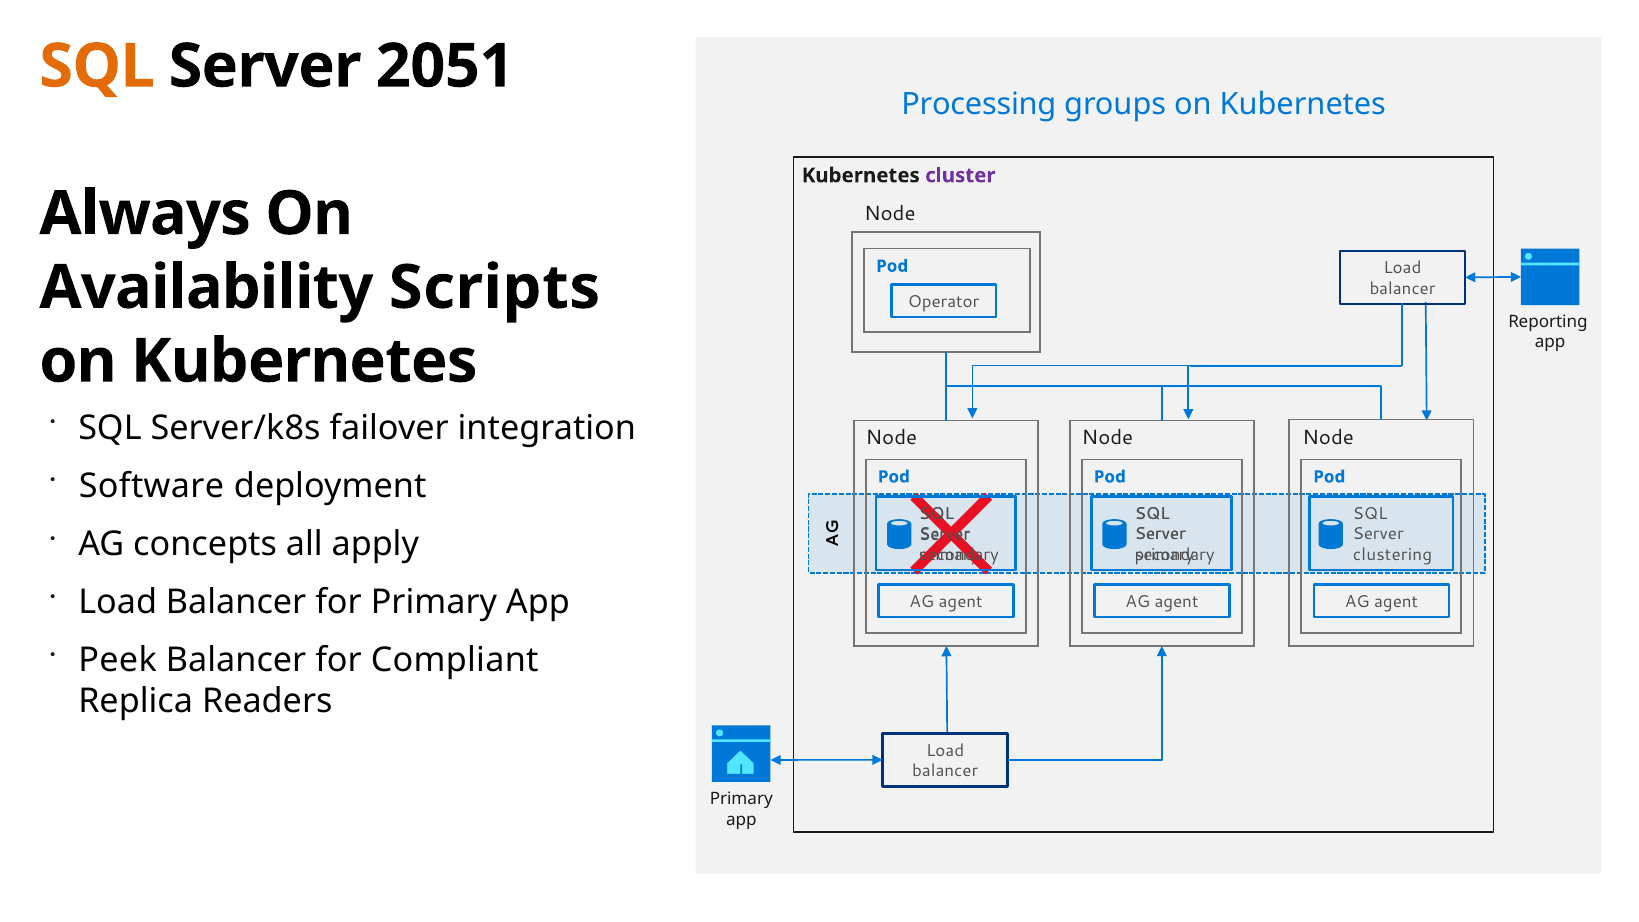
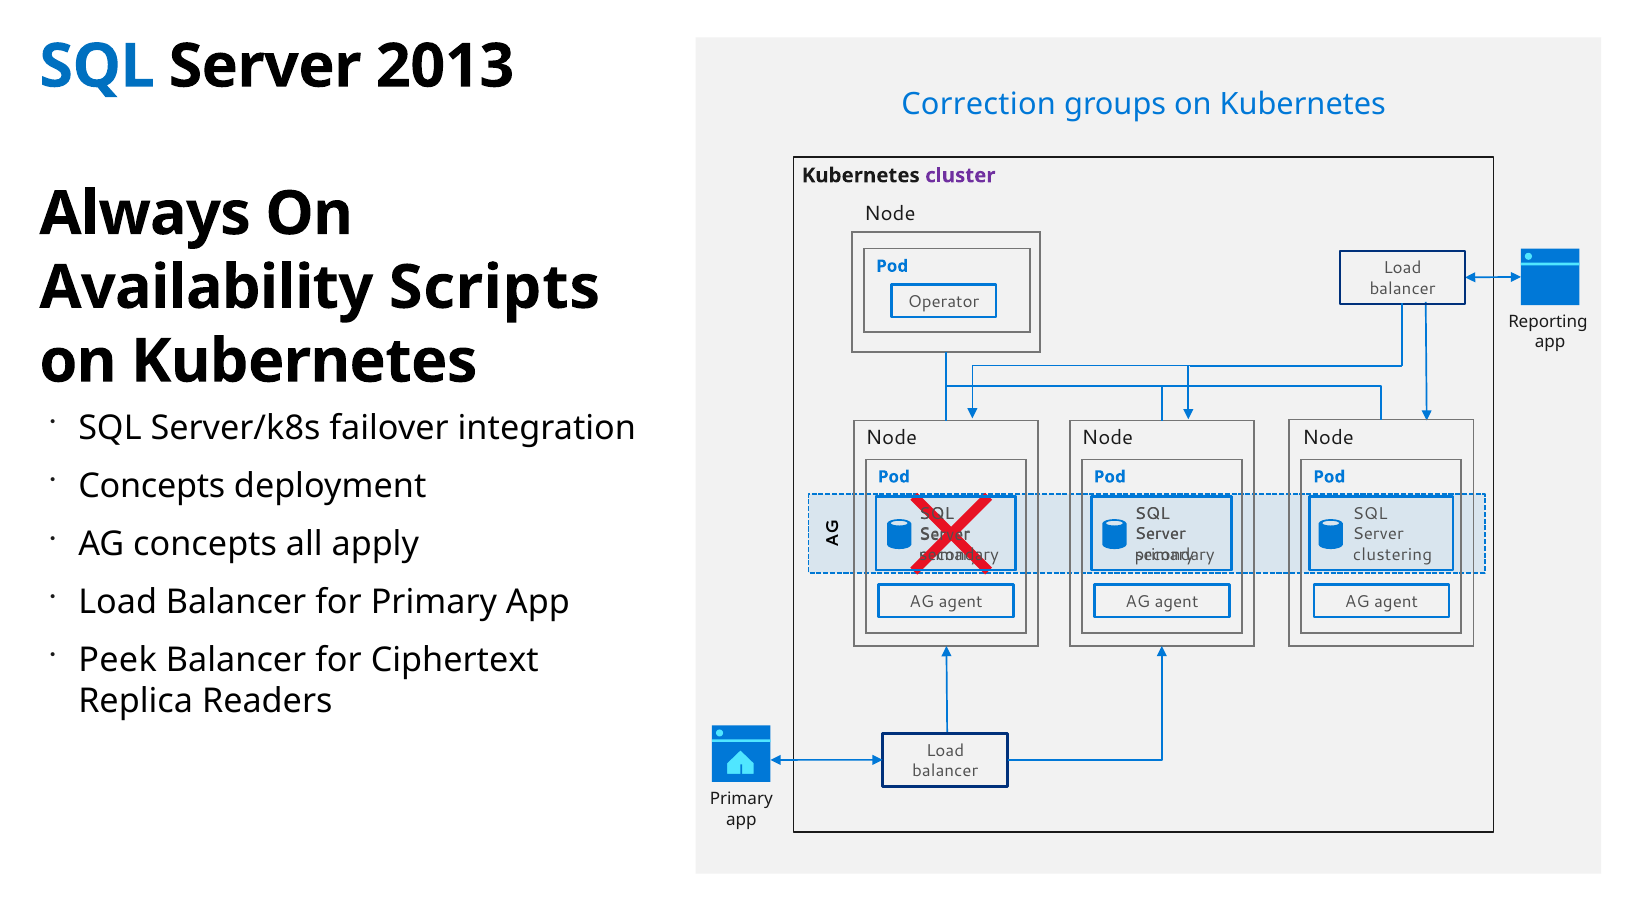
SQL colour: orange -> blue (97, 66)
2051: 2051 -> 2013 (445, 66)
Processing: Processing -> Correction (979, 105)
Software: Software -> Concepts (152, 486)
Compliant: Compliant -> Ciphertext (455, 660)
